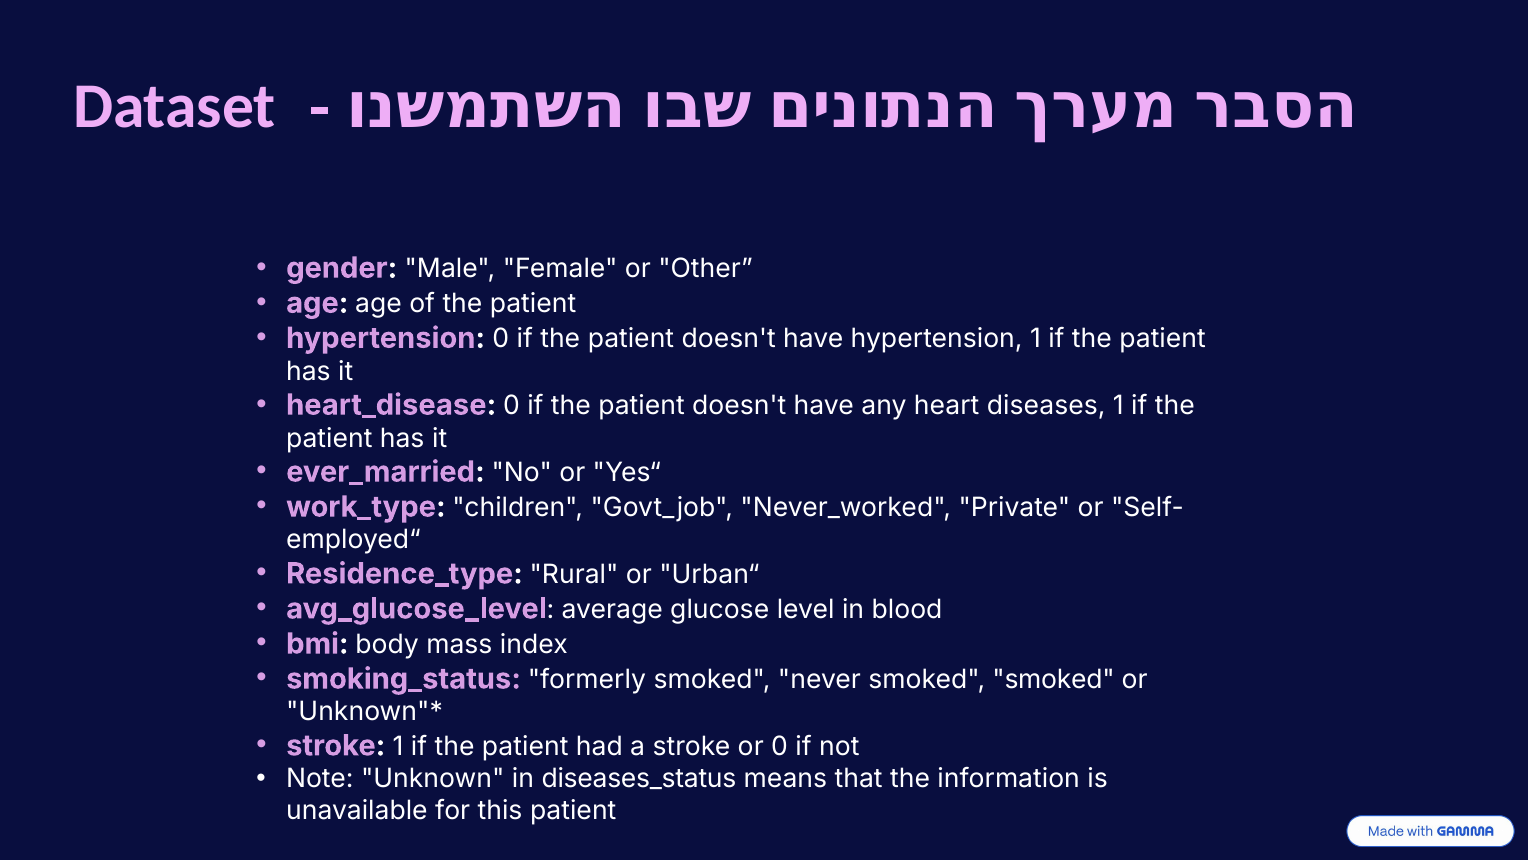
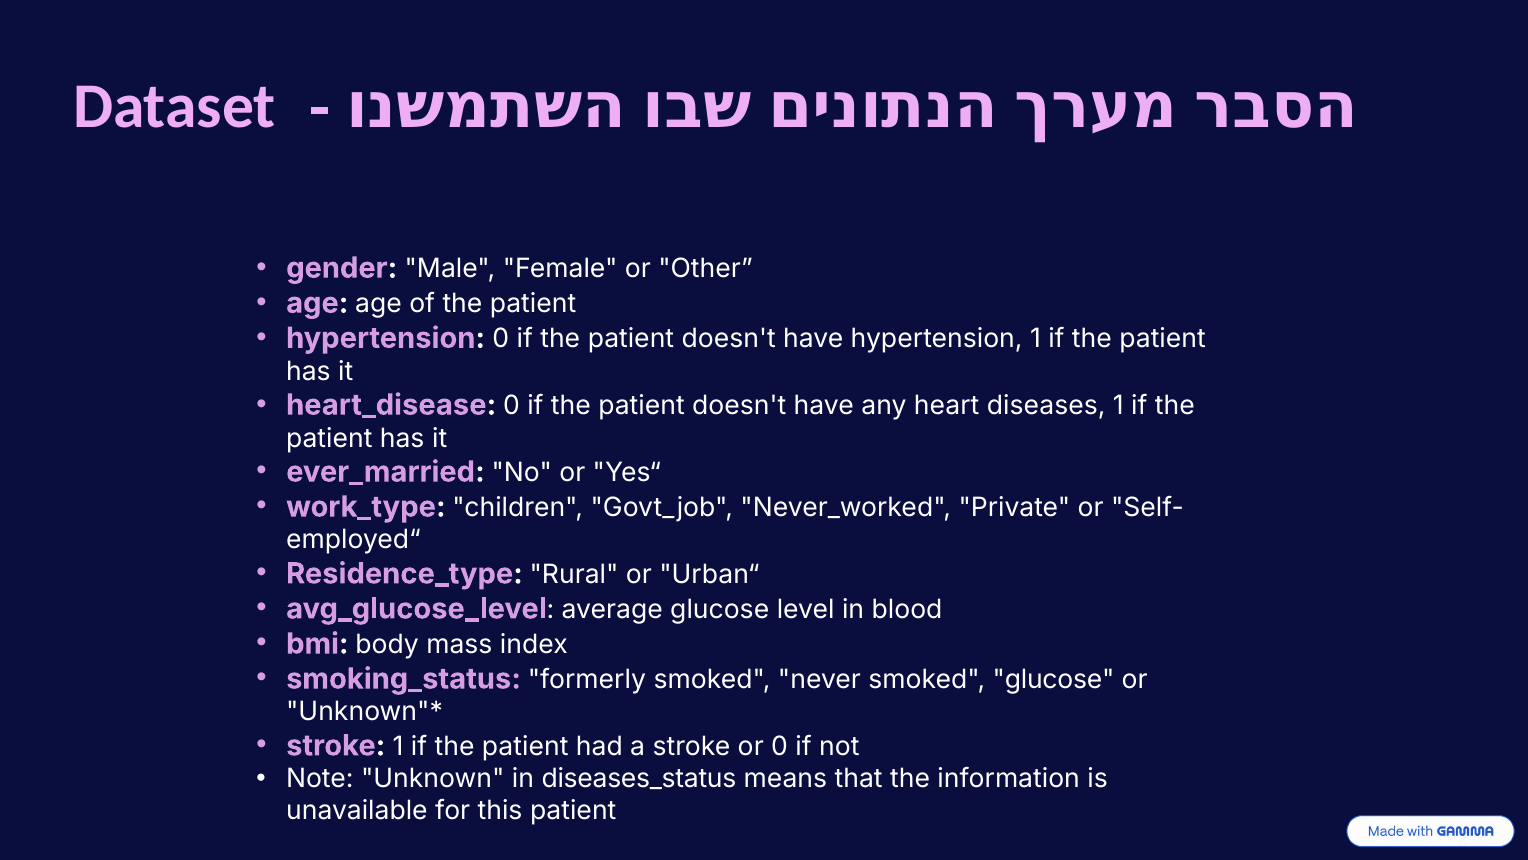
smoked smoked: smoked -> glucose (1054, 679)
